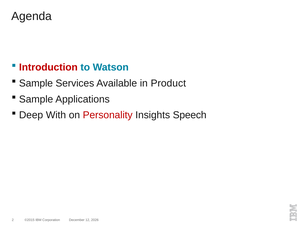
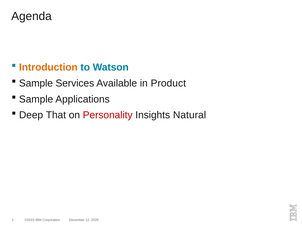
Introduction colour: red -> orange (48, 67)
With: With -> That (56, 115)
Speech: Speech -> Natural (190, 115)
